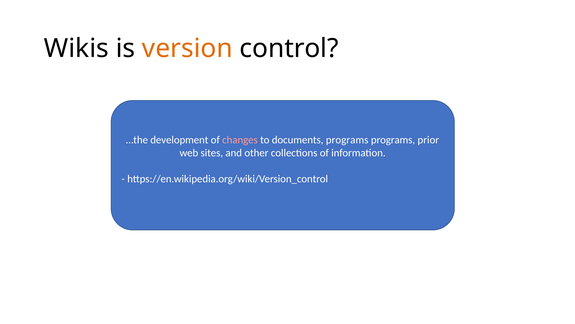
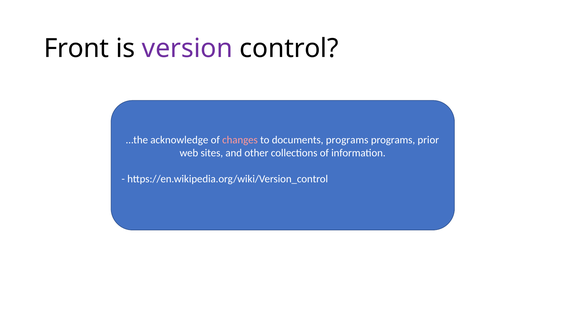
Wikis: Wikis -> Front (77, 48)
version colour: orange -> purple (187, 48)
development: development -> acknowledge (179, 140)
